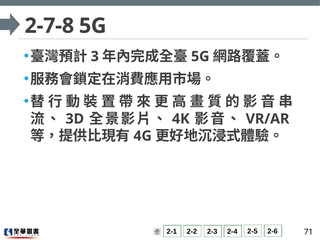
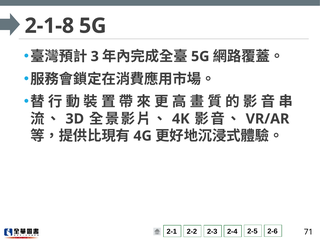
2-7-8: 2-7-8 -> 2-1-8 (49, 26)
